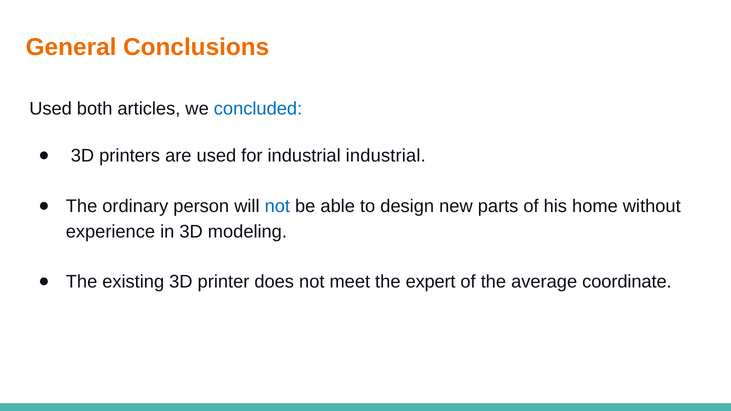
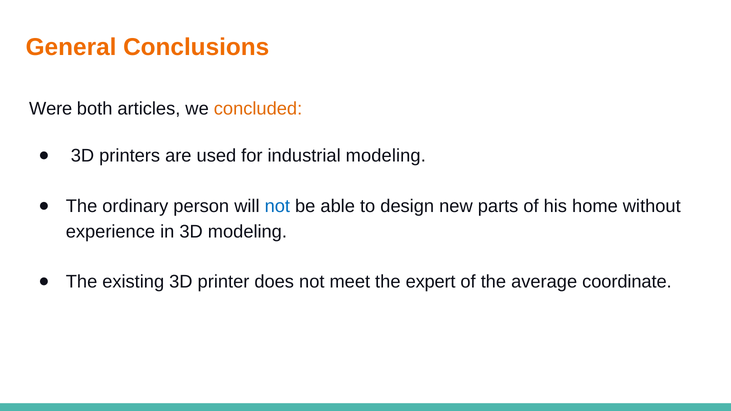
Used: Used -> Were (51, 109)
concluded colour: blue -> orange (258, 109)
industrial industrial: industrial -> modeling (386, 156)
